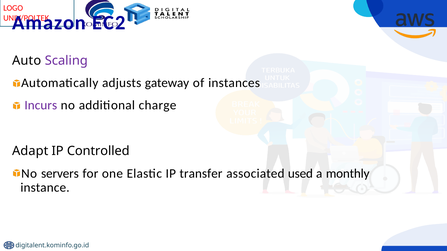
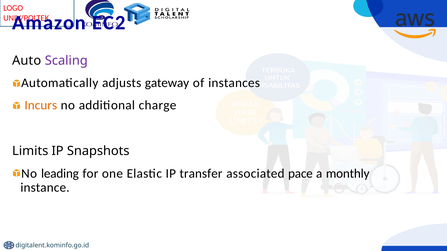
Incurs colour: purple -> orange (41, 105)
Adapt: Adapt -> Limits (30, 151)
Controlled: Controlled -> Snapshots (98, 151)
servers: servers -> leading (60, 174)
used: used -> pace (300, 174)
